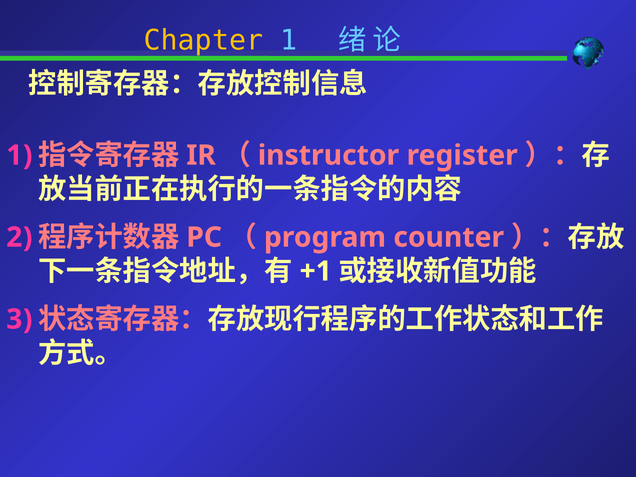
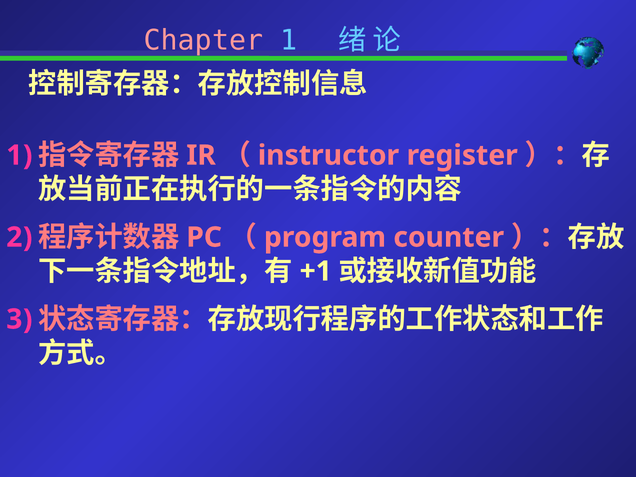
Chapter colour: yellow -> pink (204, 40)
